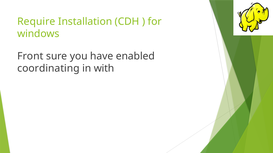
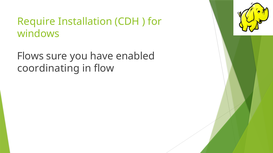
Front: Front -> Flows (30, 56)
with: with -> flow (104, 69)
